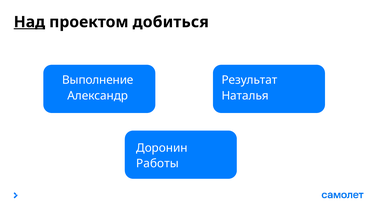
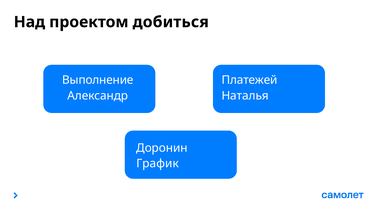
Над underline: present -> none (29, 22)
Результат: Результат -> Платежей (250, 80)
Работы: Работы -> График (158, 164)
